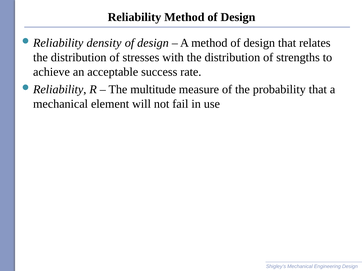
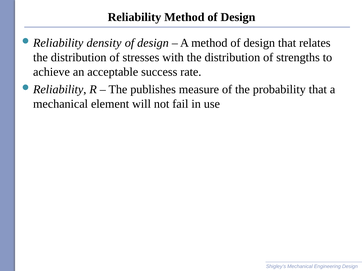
multitude: multitude -> publishes (153, 90)
